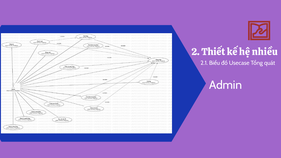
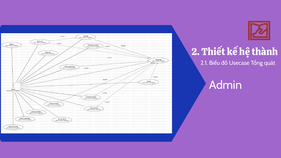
nhiều: nhiều -> thành (265, 52)
